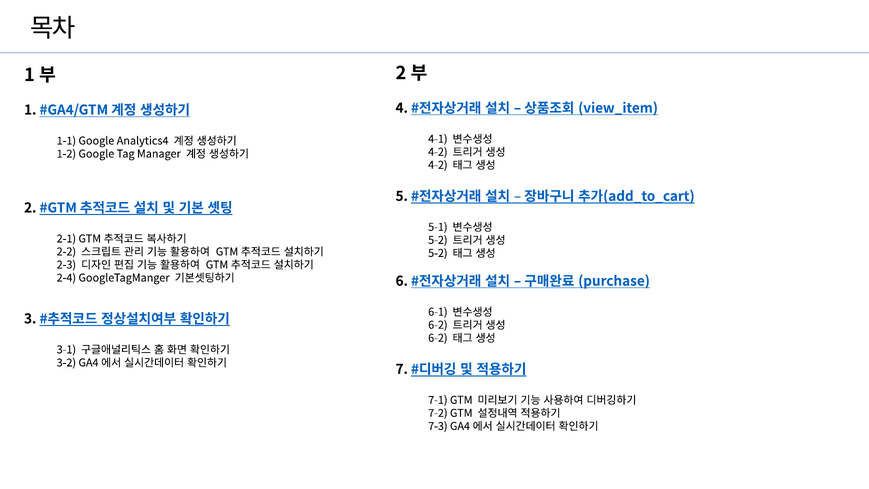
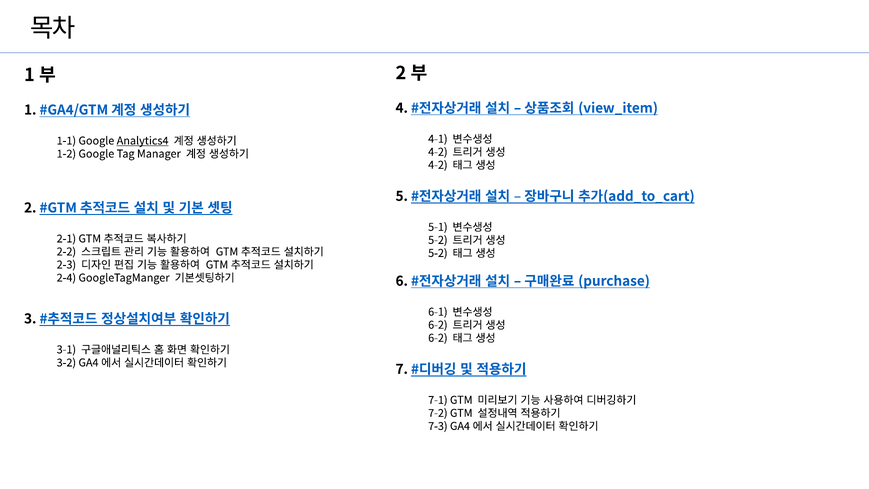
Analytics4 underline: none -> present (143, 141)
